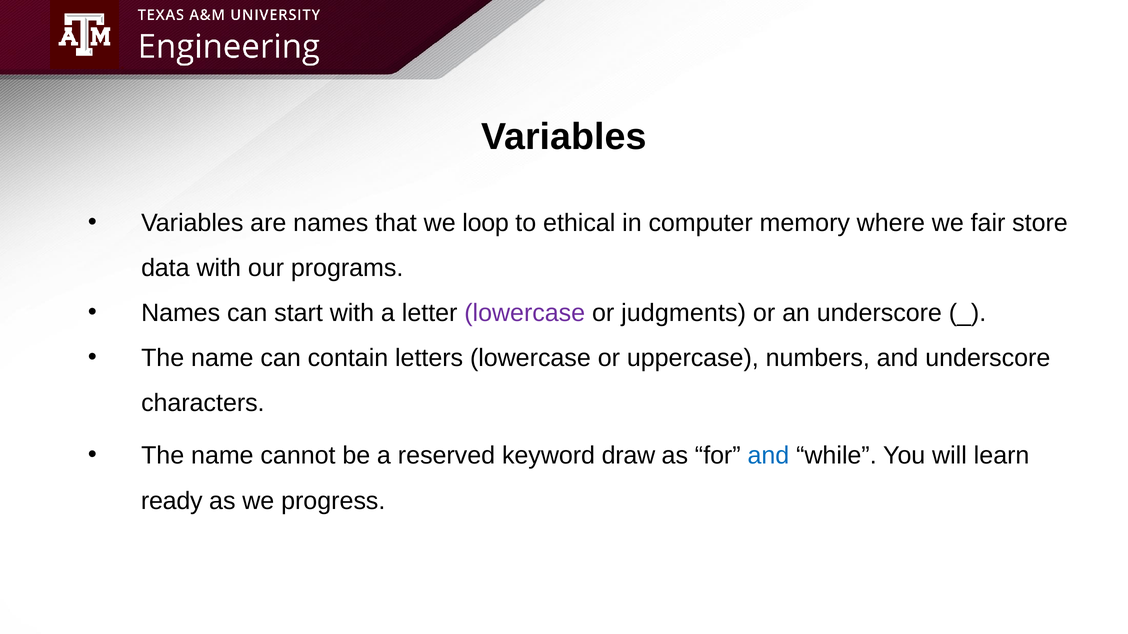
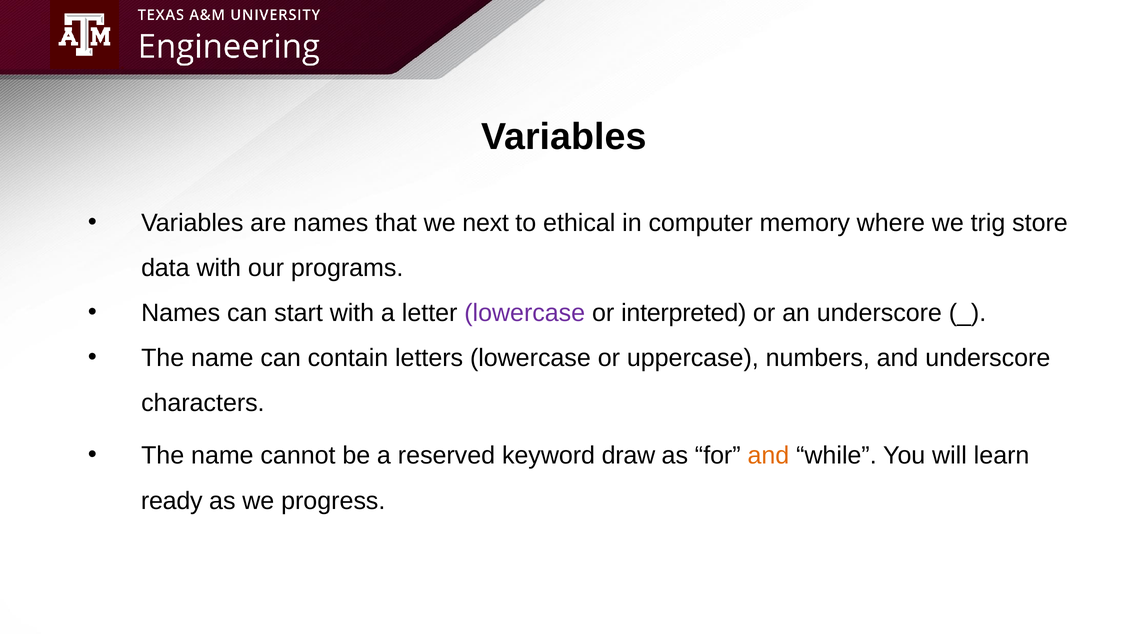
loop: loop -> next (486, 223)
fair: fair -> trig (988, 223)
judgments: judgments -> interpreted (684, 313)
and colour: blue -> orange (768, 456)
